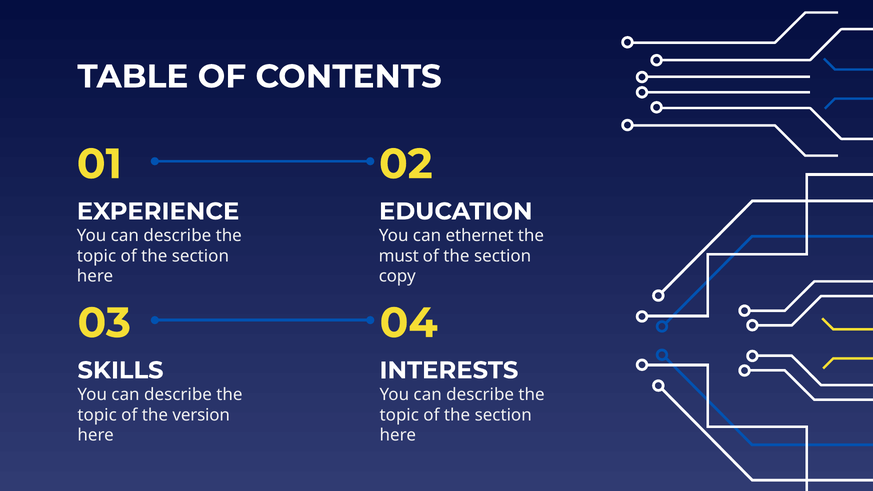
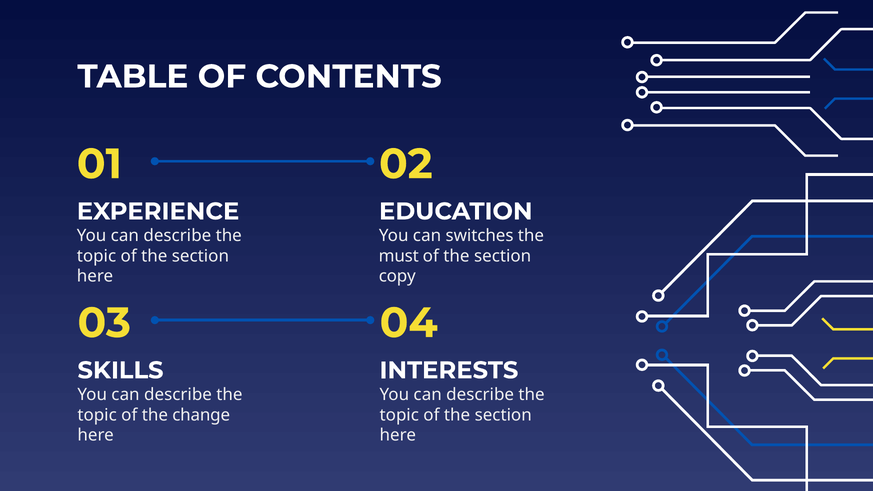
ethernet: ethernet -> switches (480, 236)
version: version -> change (201, 415)
